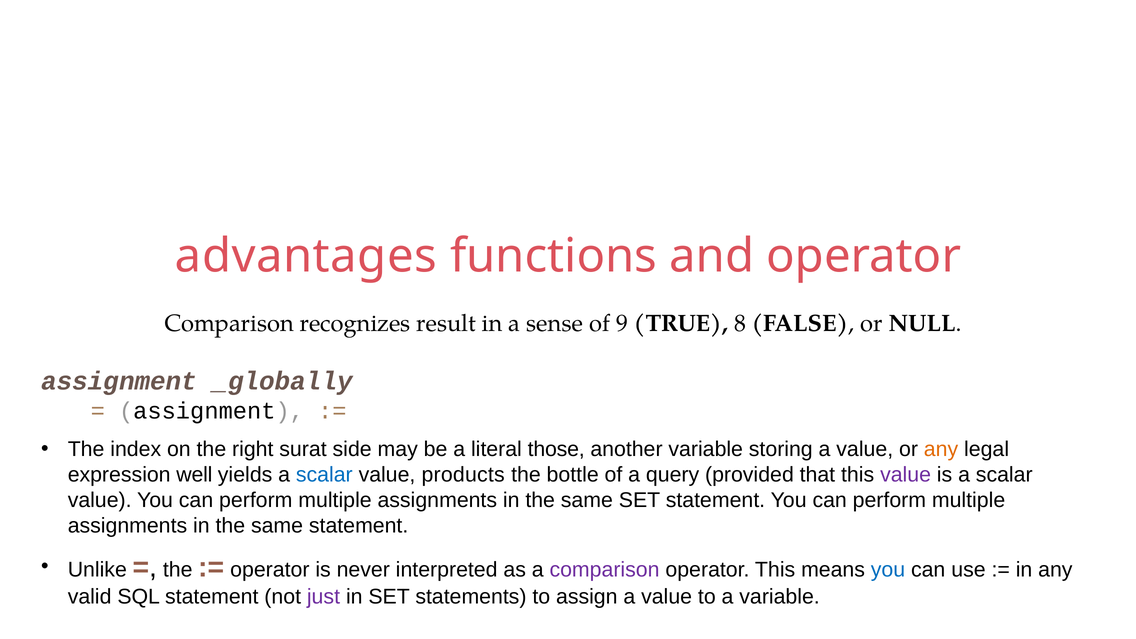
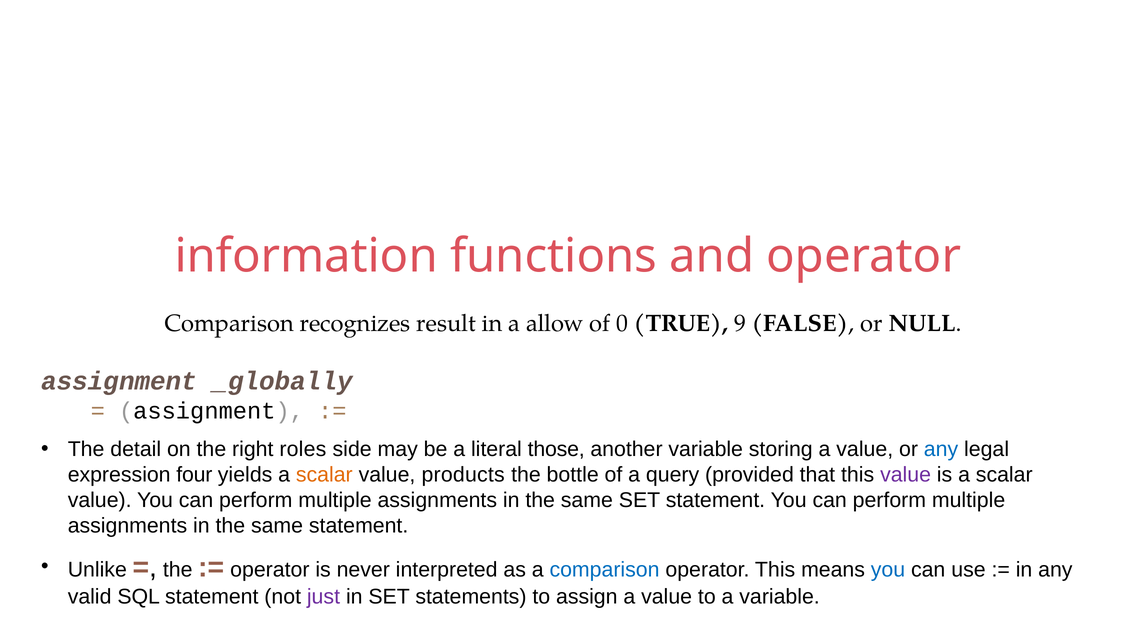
advantages: advantages -> information (306, 256)
sense: sense -> allow (555, 323)
9: 9 -> 0 (622, 323)
8: 8 -> 9 (740, 323)
index: index -> detail (136, 449)
surat: surat -> roles (303, 449)
any colour: orange -> blue (941, 449)
well: well -> four (194, 475)
scalar colour: blue -> orange (324, 475)
comparison colour: purple -> blue (605, 570)
